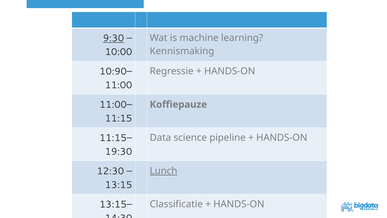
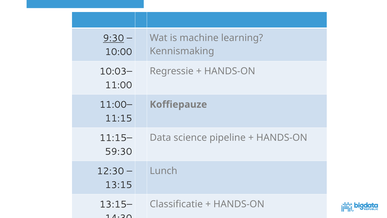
10:90–: 10:90– -> 10:03– (116, 71)
19:30: 19:30 -> 59:30 (119, 151)
Lunch underline: present -> none (164, 171)
